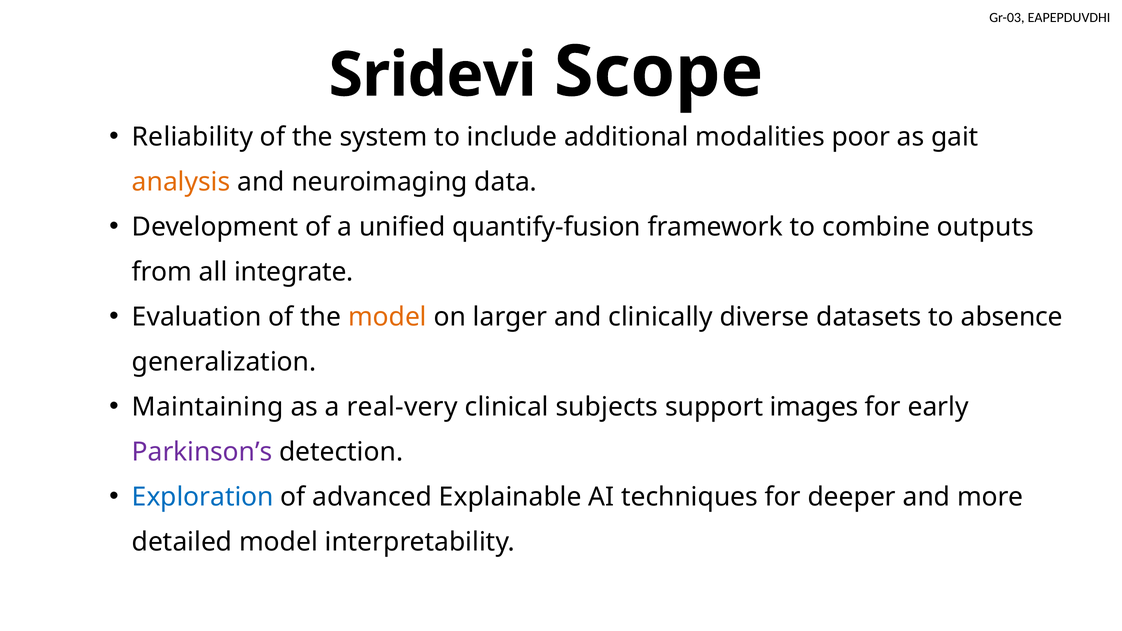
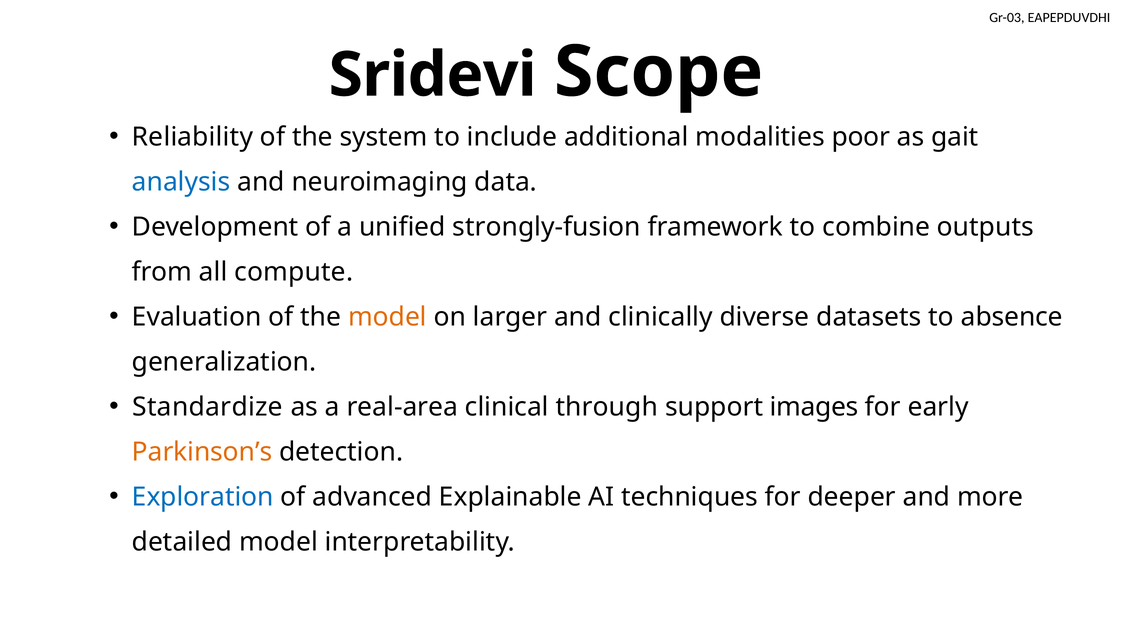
analysis colour: orange -> blue (181, 182)
quantify-fusion: quantify-fusion -> strongly-fusion (547, 227)
integrate: integrate -> compute (294, 272)
Maintaining: Maintaining -> Standardize (208, 407)
real-very: real-very -> real-area (402, 407)
subjects: subjects -> through (607, 407)
Parkinson’s colour: purple -> orange (202, 452)
